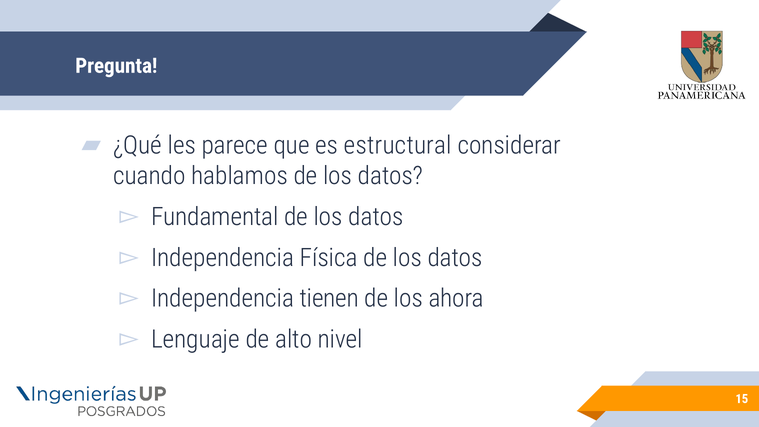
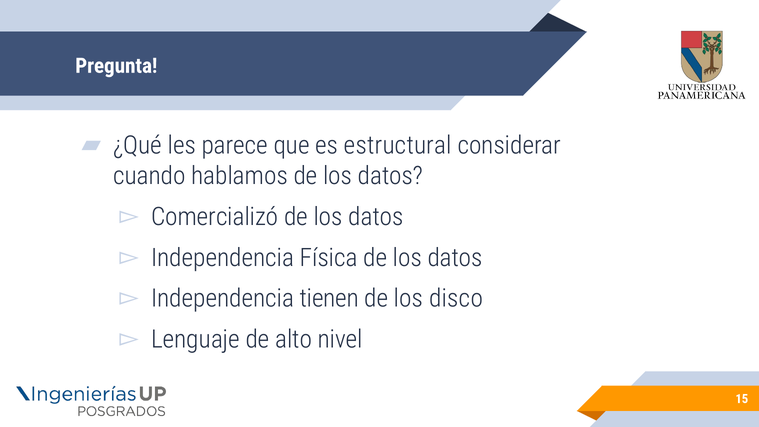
Fundamental: Fundamental -> Comercializó (215, 217)
ahora: ahora -> disco (456, 299)
